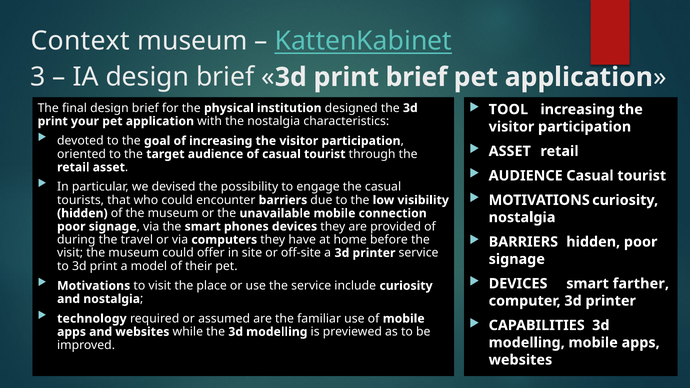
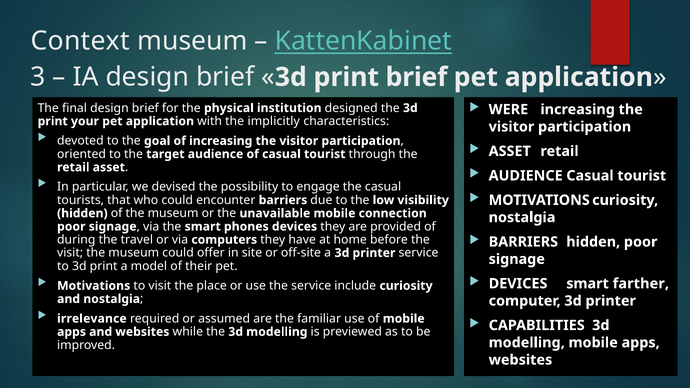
TOOL: TOOL -> WERE (508, 110)
the nostalgia: nostalgia -> implicitly (274, 121)
technology: technology -> irrelevance (92, 319)
